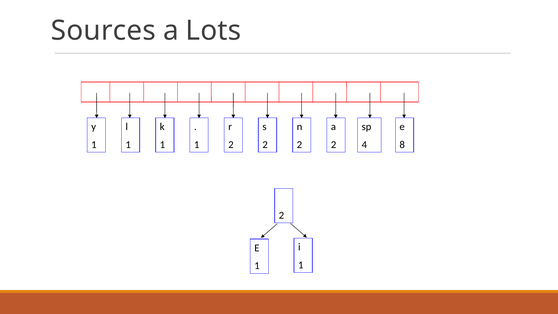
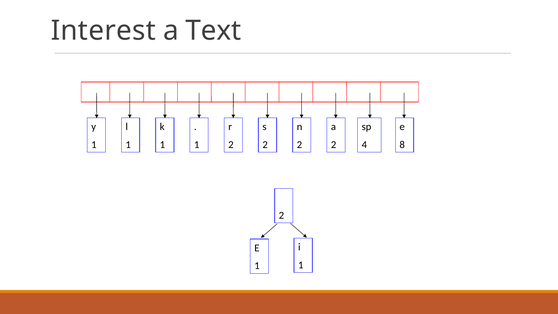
Sources: Sources -> Interest (103, 31)
Lots: Lots -> Text (213, 31)
